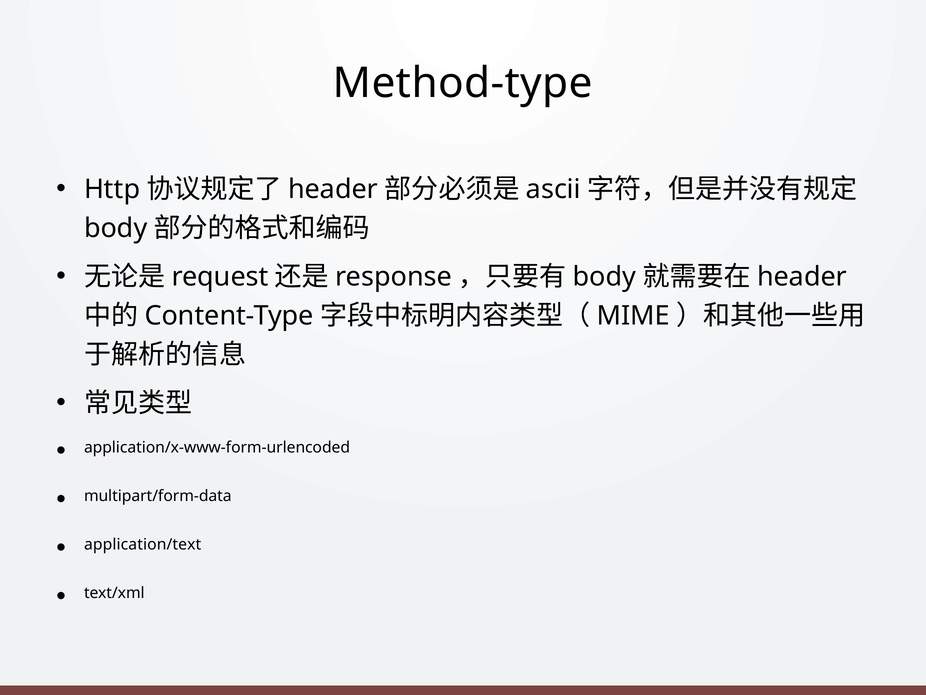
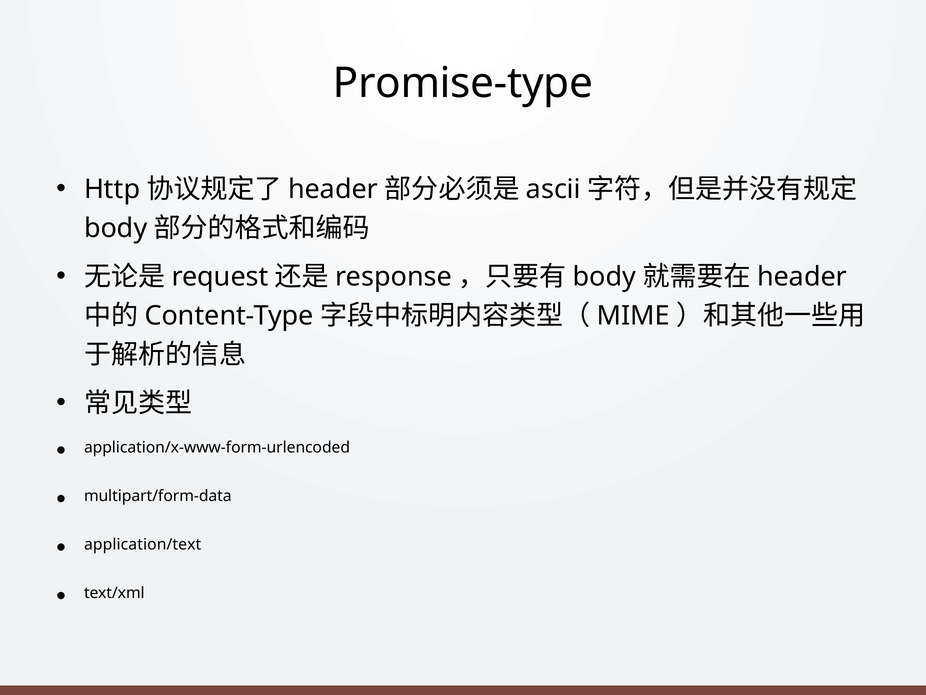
Method-type: Method-type -> Promise-type (463, 83)
